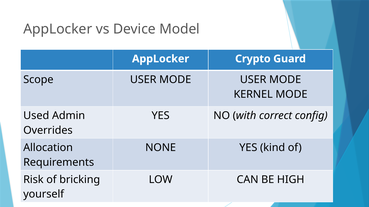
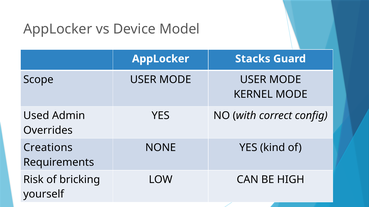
Crypto: Crypto -> Stacks (253, 59)
Allocation: Allocation -> Creations (48, 148)
